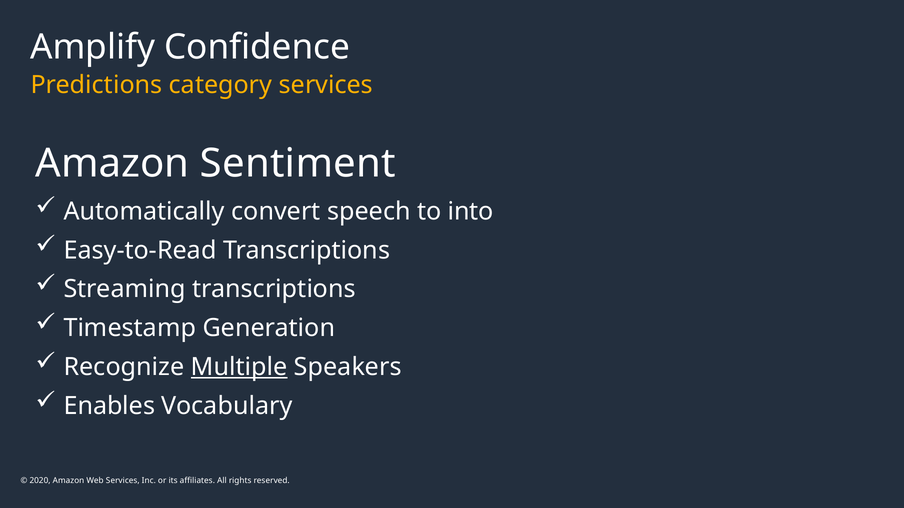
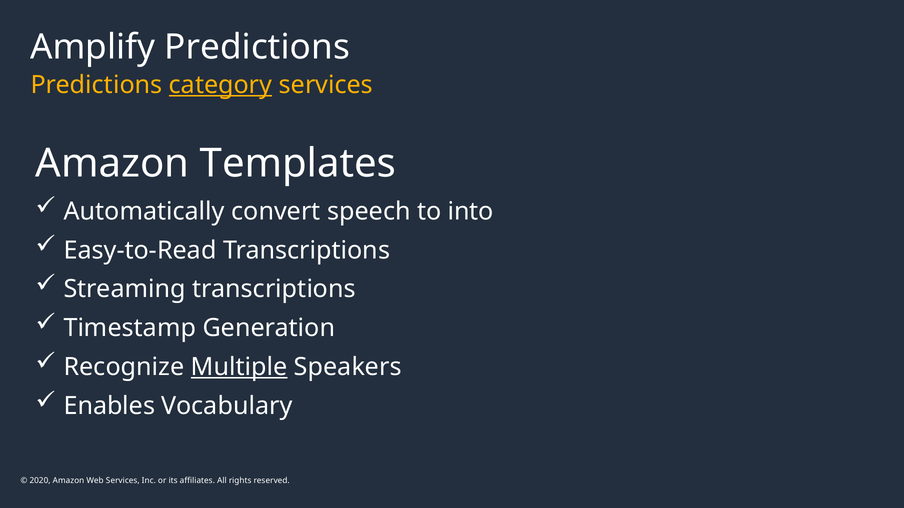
Amplify Confidence: Confidence -> Predictions (257, 47)
category underline: none -> present (221, 85)
Sentiment: Sentiment -> Templates (298, 164)
